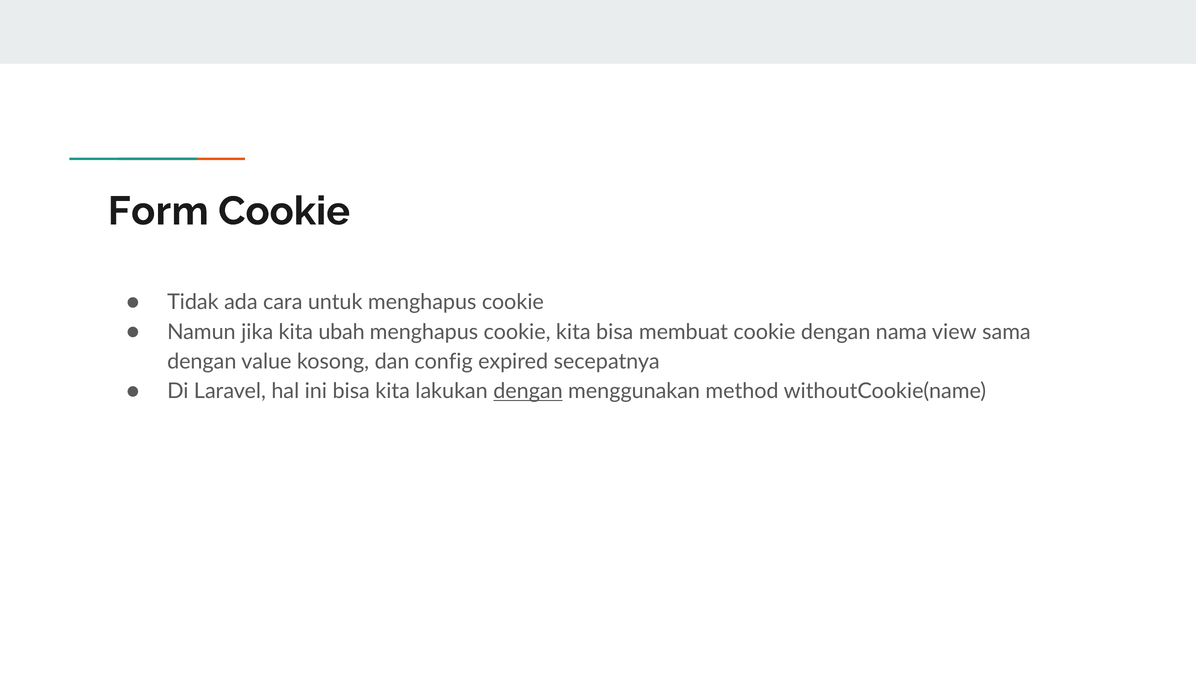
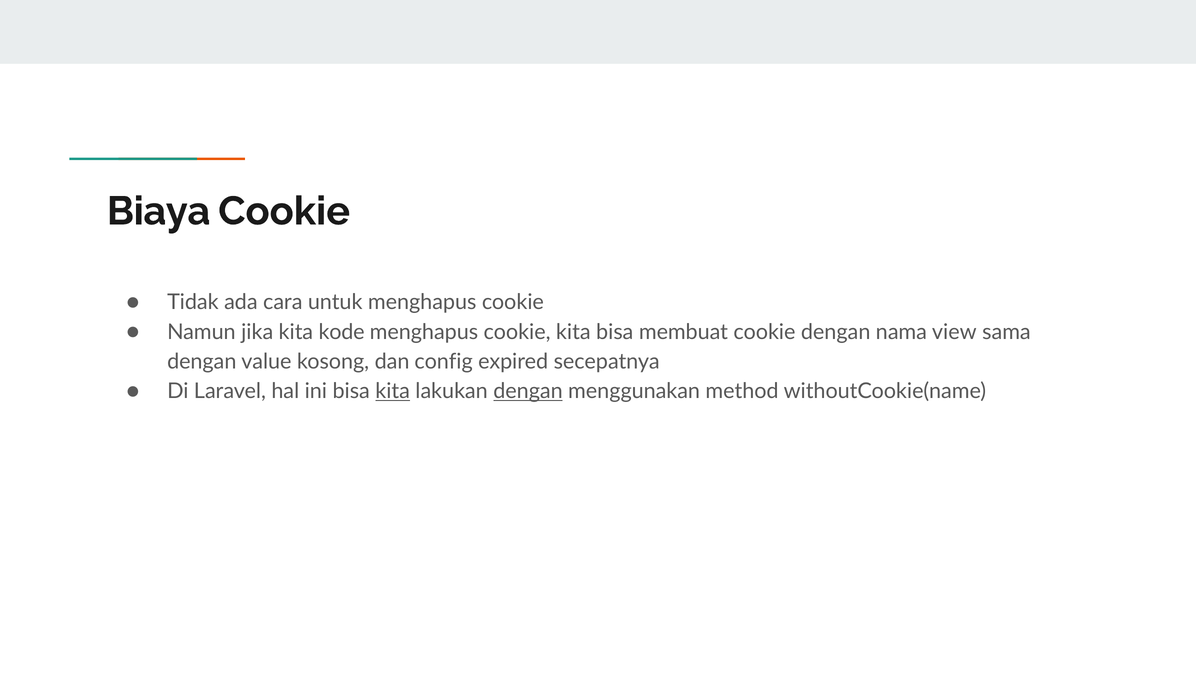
Form: Form -> Biaya (159, 211)
ubah: ubah -> kode (342, 332)
kita underline: none -> present (393, 391)
